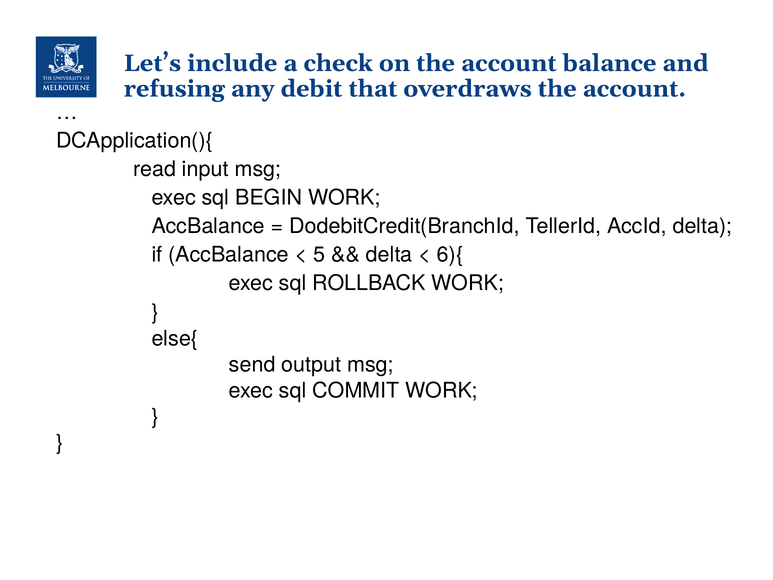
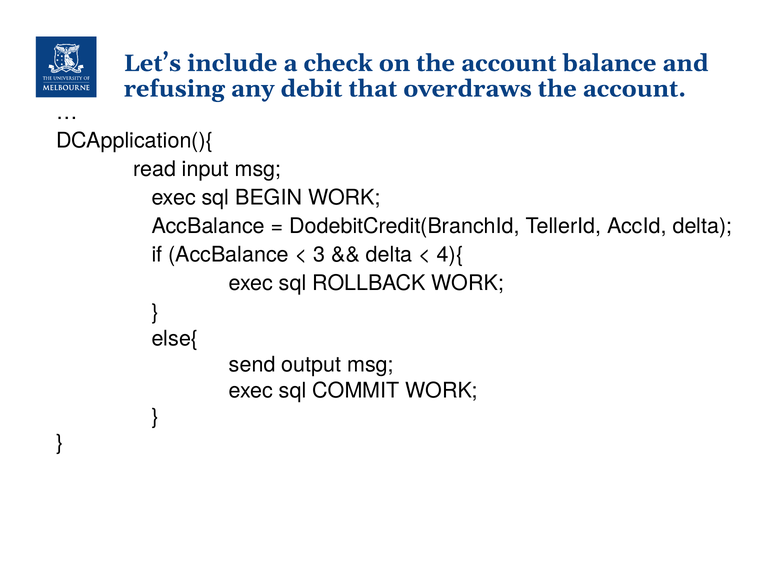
5: 5 -> 3 (319, 255)
6){: 6){ -> 4){ (450, 255)
